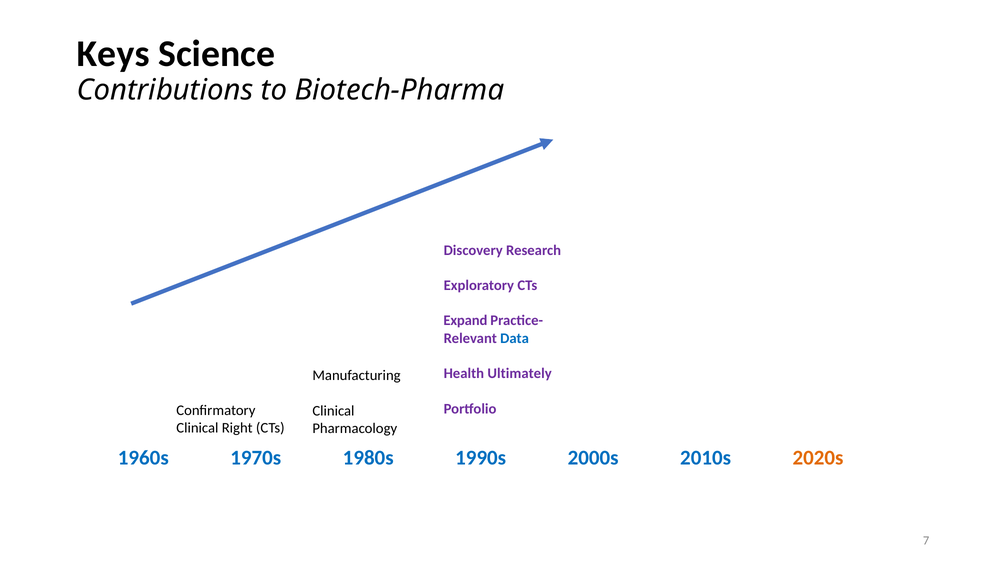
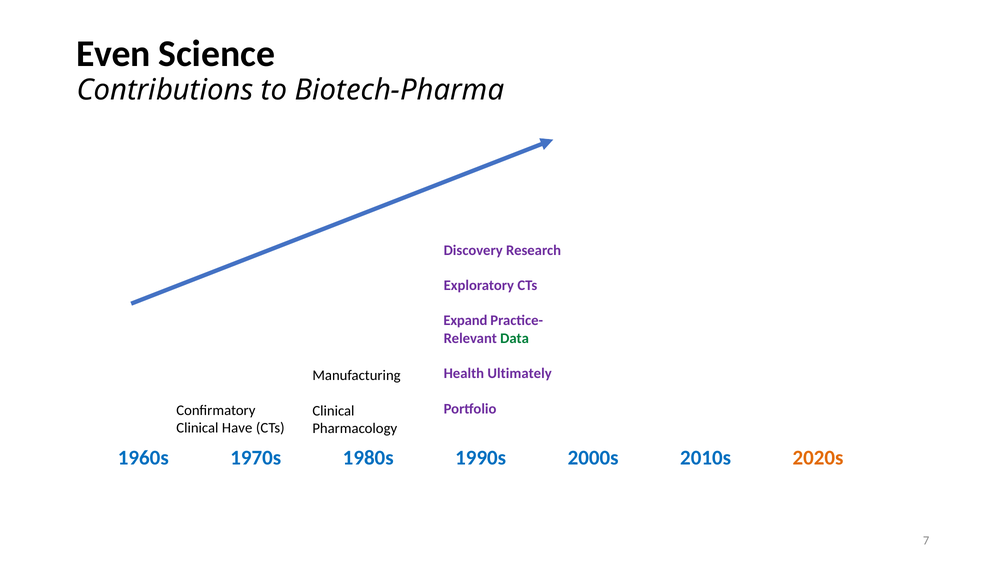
Keys: Keys -> Even (113, 54)
Data colour: blue -> green (515, 338)
Right: Right -> Have (237, 428)
